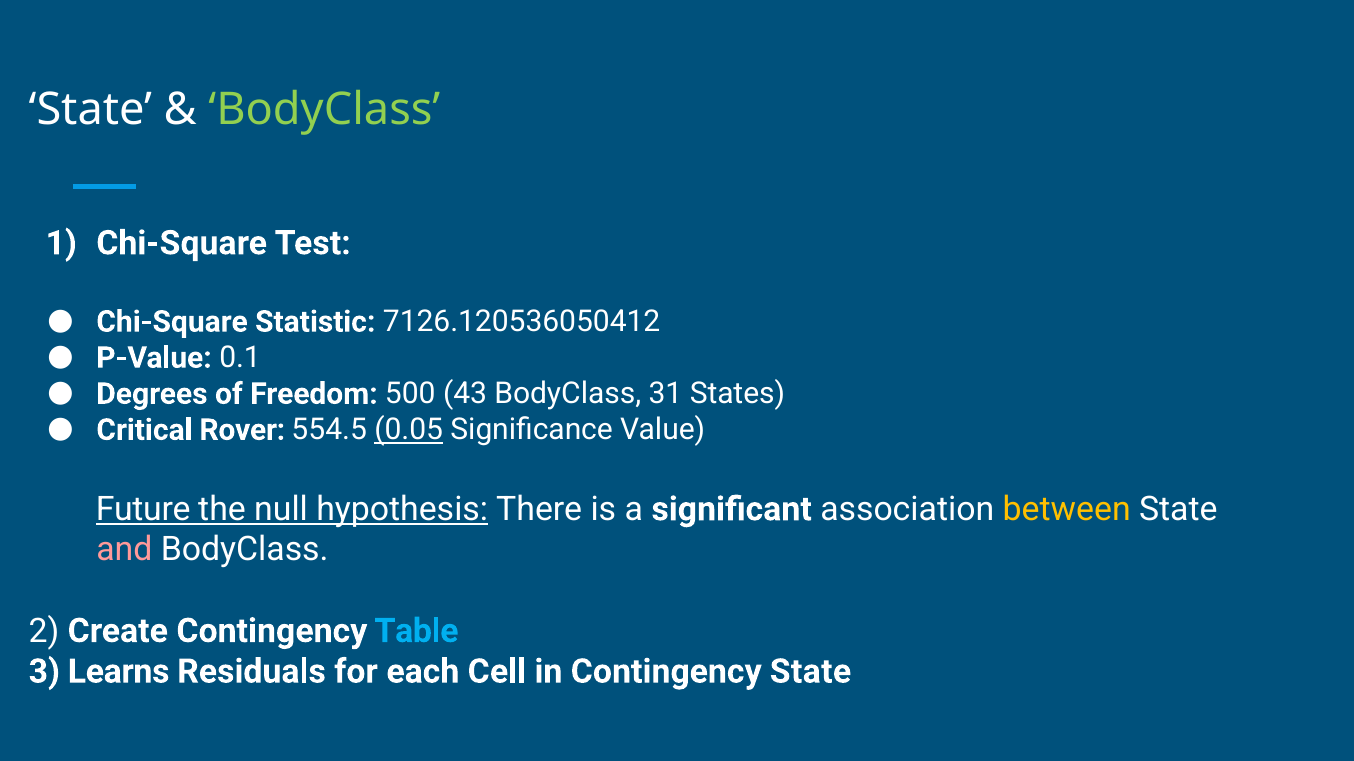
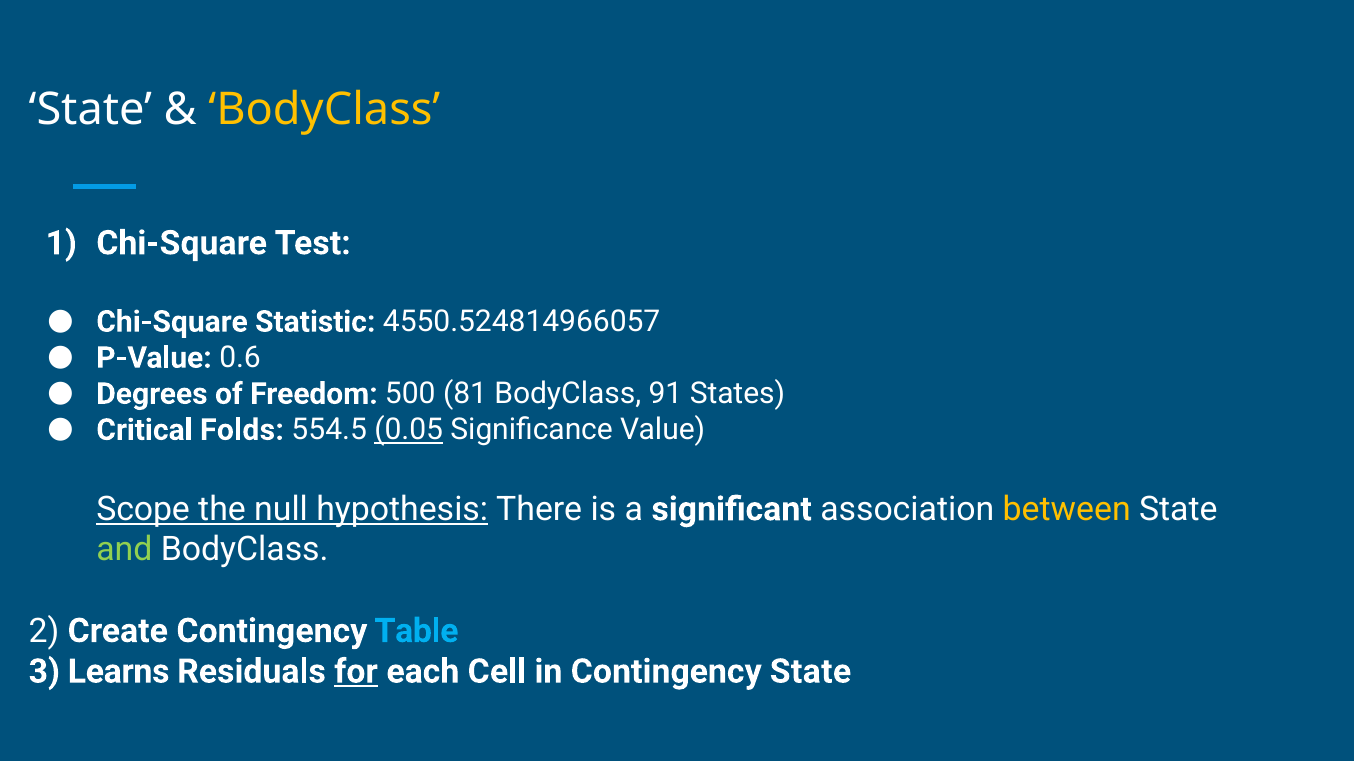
BodyClass colour: light green -> yellow (324, 110)
7126.120536050412: 7126.120536050412 -> 4550.524814966057 (522, 322)
0.1: 0.1 -> 0.6 (240, 358)
43: 43 -> 81 (465, 394)
31: 31 -> 91 (665, 394)
Rover: Rover -> Folds (242, 430)
Future: Future -> Scope (143, 510)
and colour: pink -> light green (124, 550)
for underline: none -> present (356, 672)
